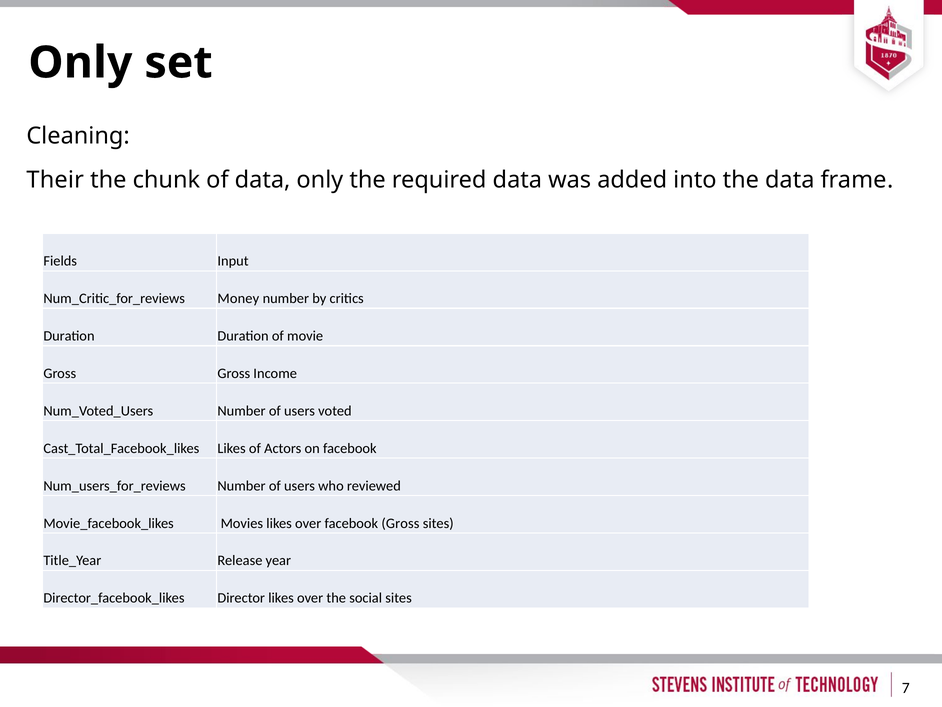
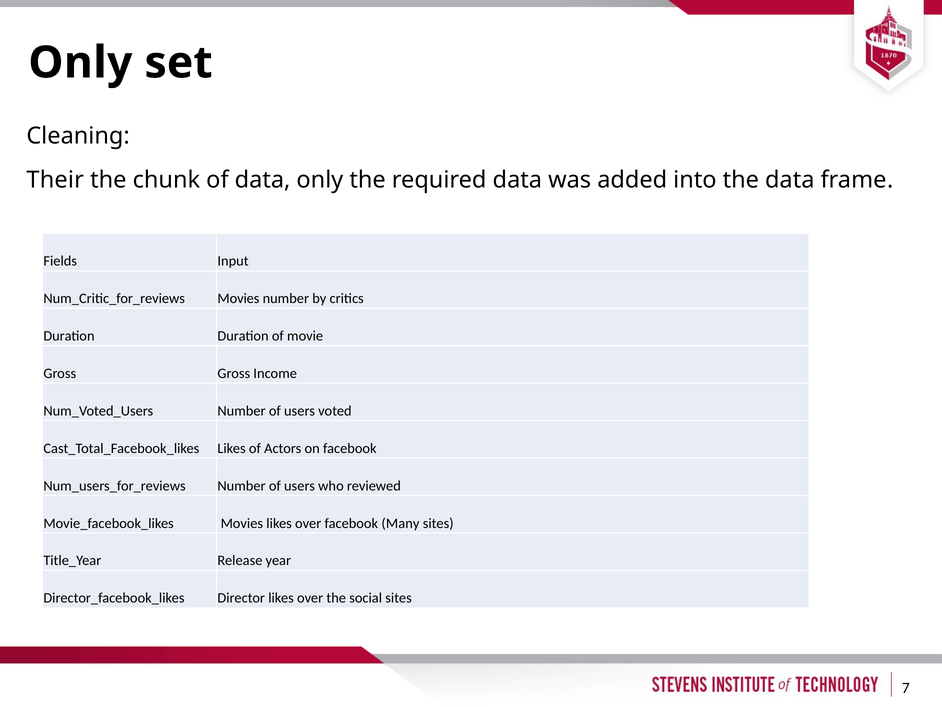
Money: Money -> Movies (238, 298)
facebook Gross: Gross -> Many (400, 523)
